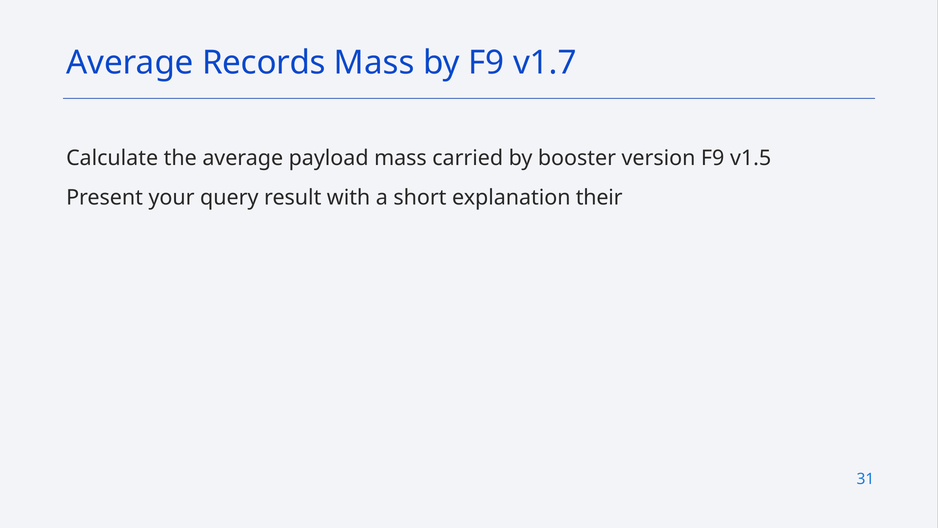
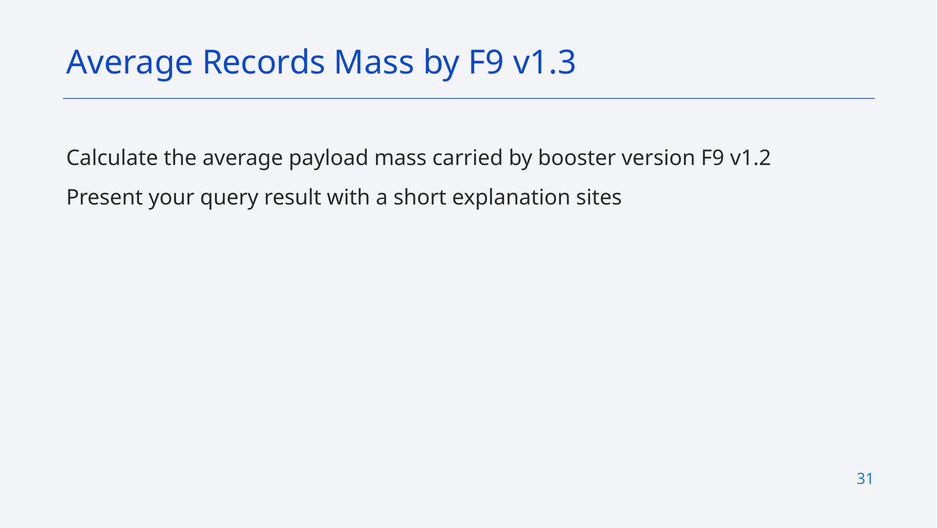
v1.7: v1.7 -> v1.3 (545, 63)
v1.5: v1.5 -> v1.2 (751, 158)
their: their -> sites (599, 198)
